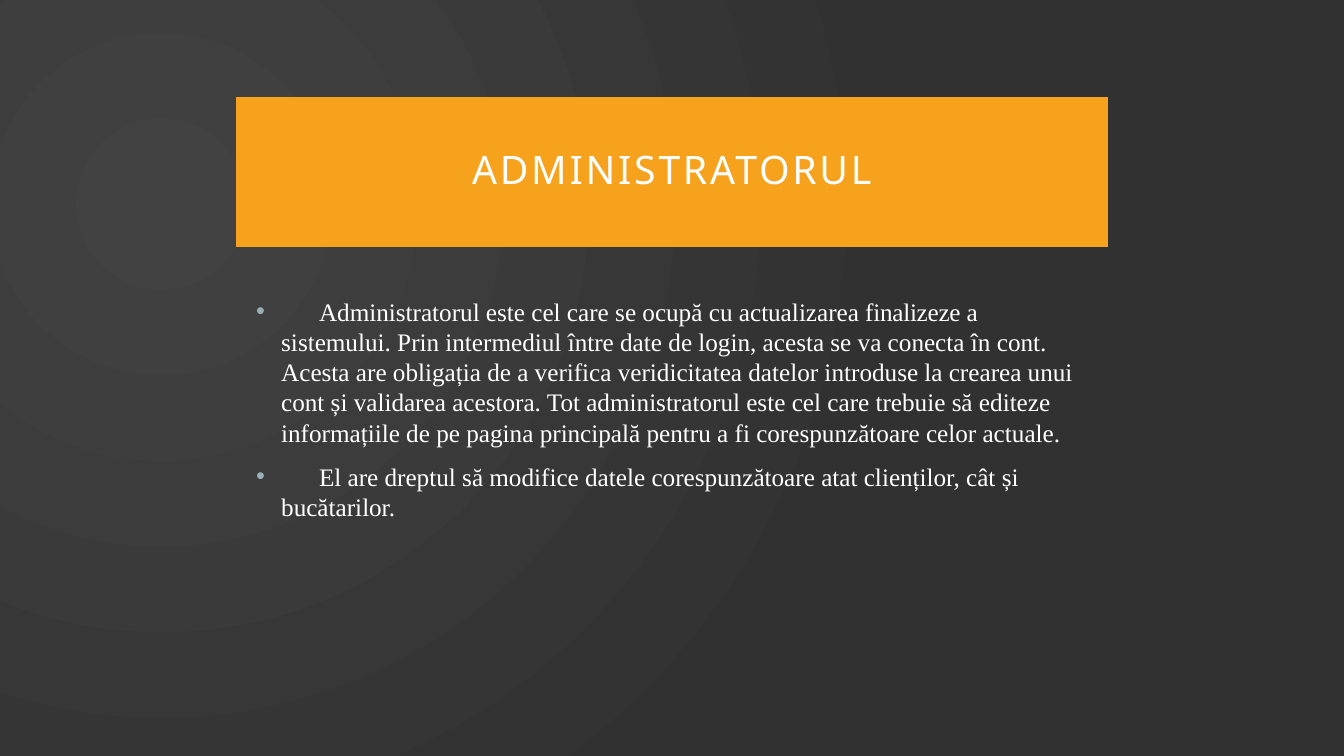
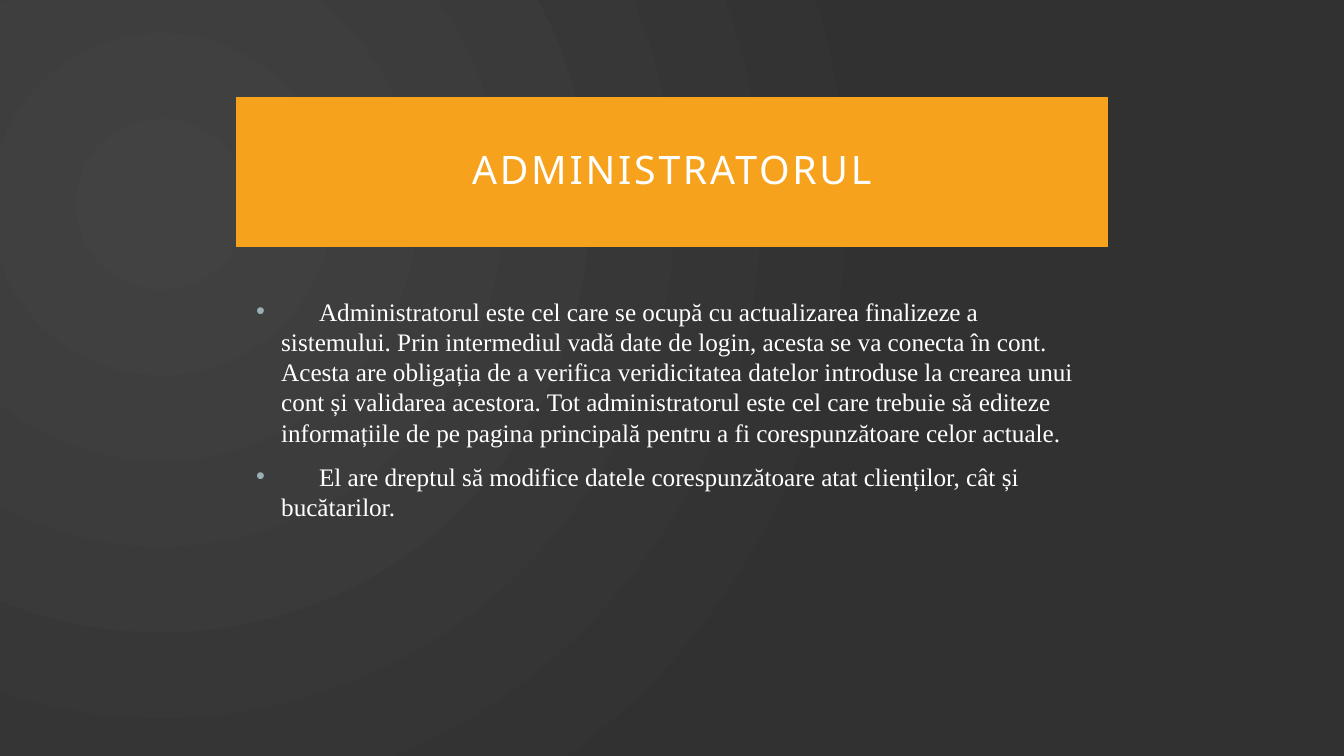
între: între -> vadă (591, 343)
